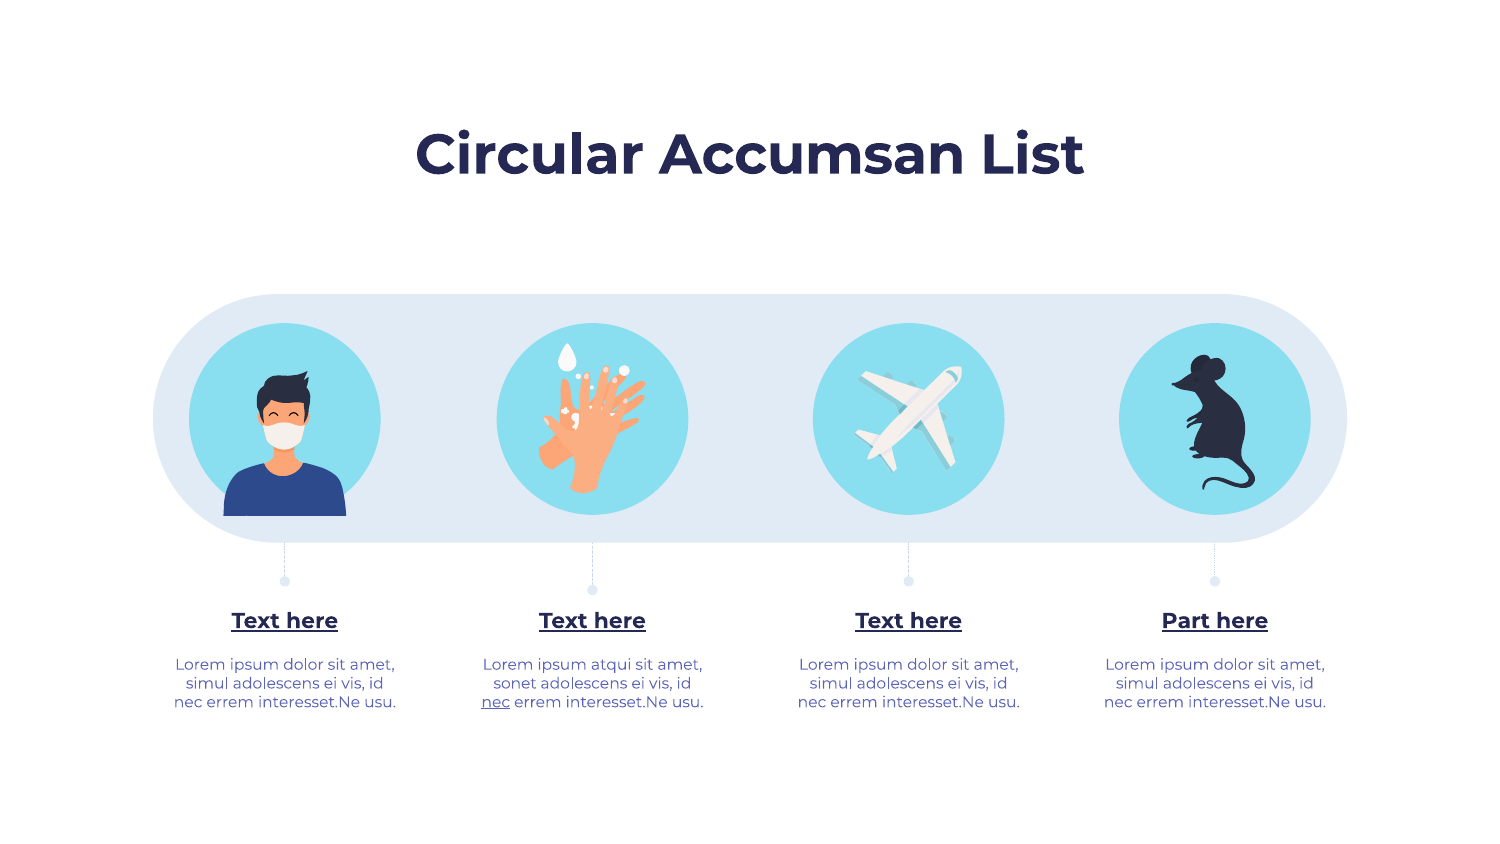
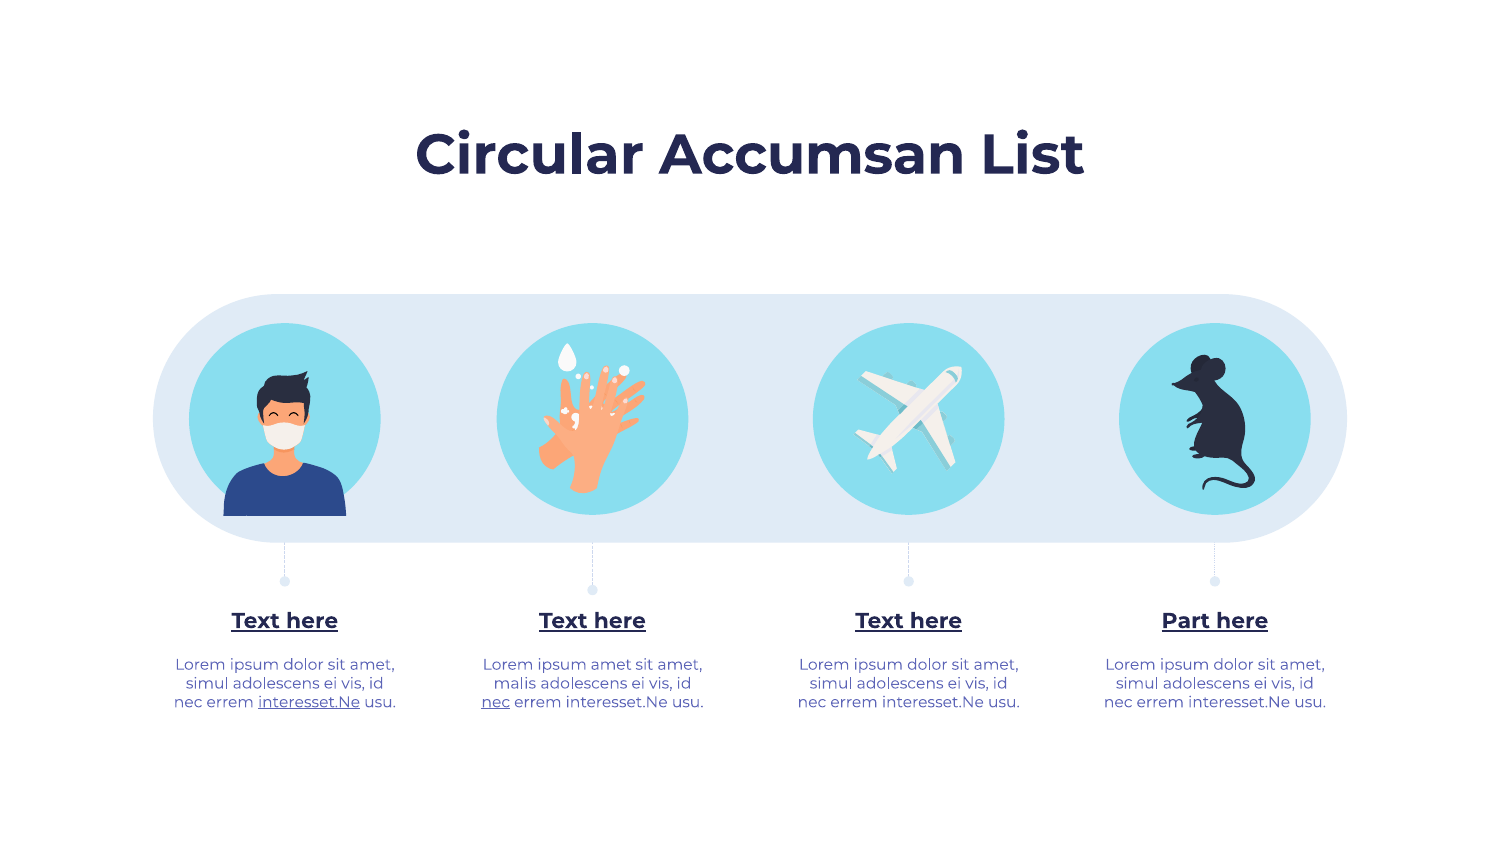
ipsum atqui: atqui -> amet (611, 664)
sonet: sonet -> malis (515, 683)
interesset.Ne underline: none -> present (309, 702)
